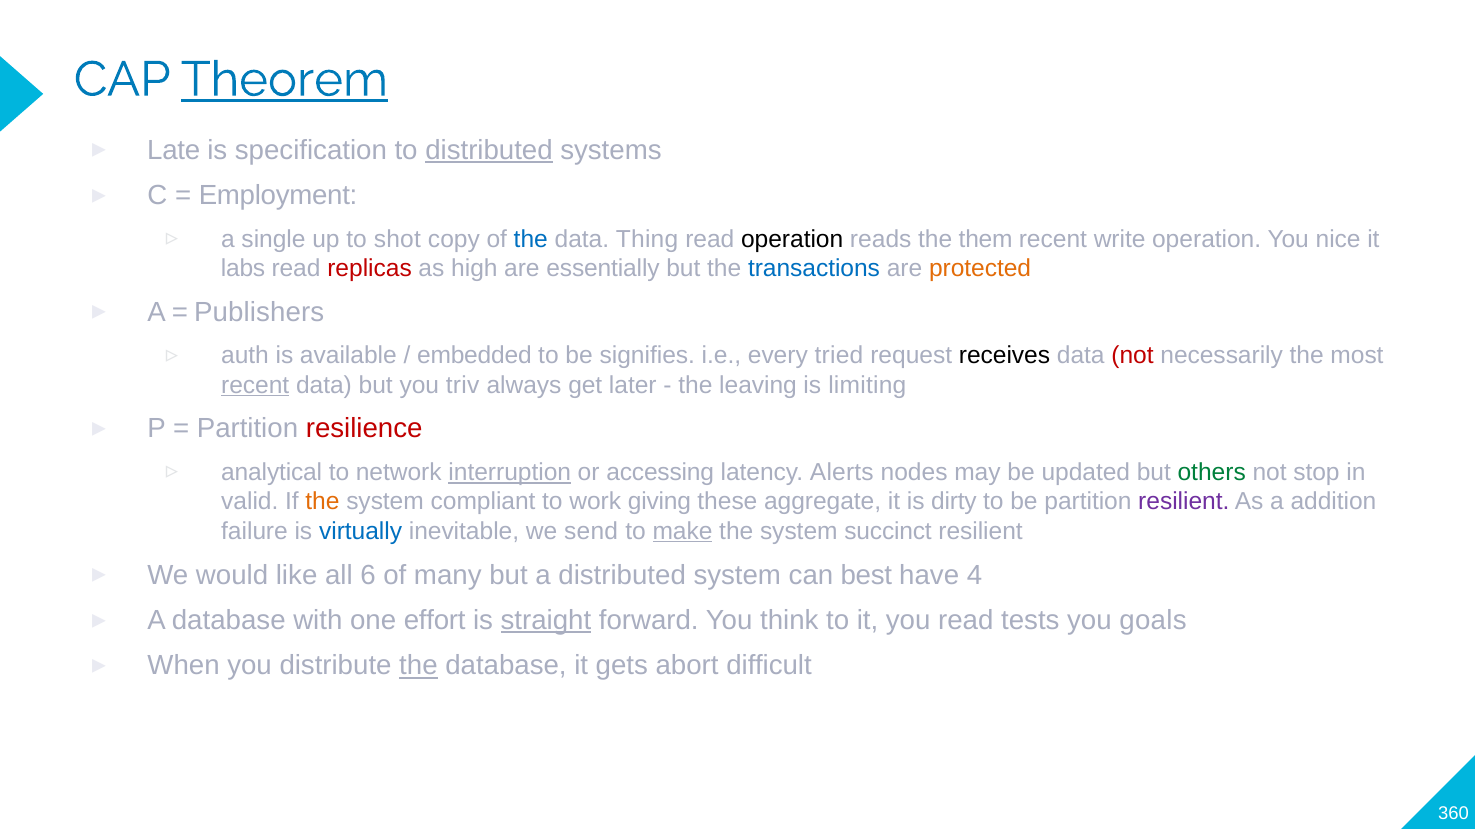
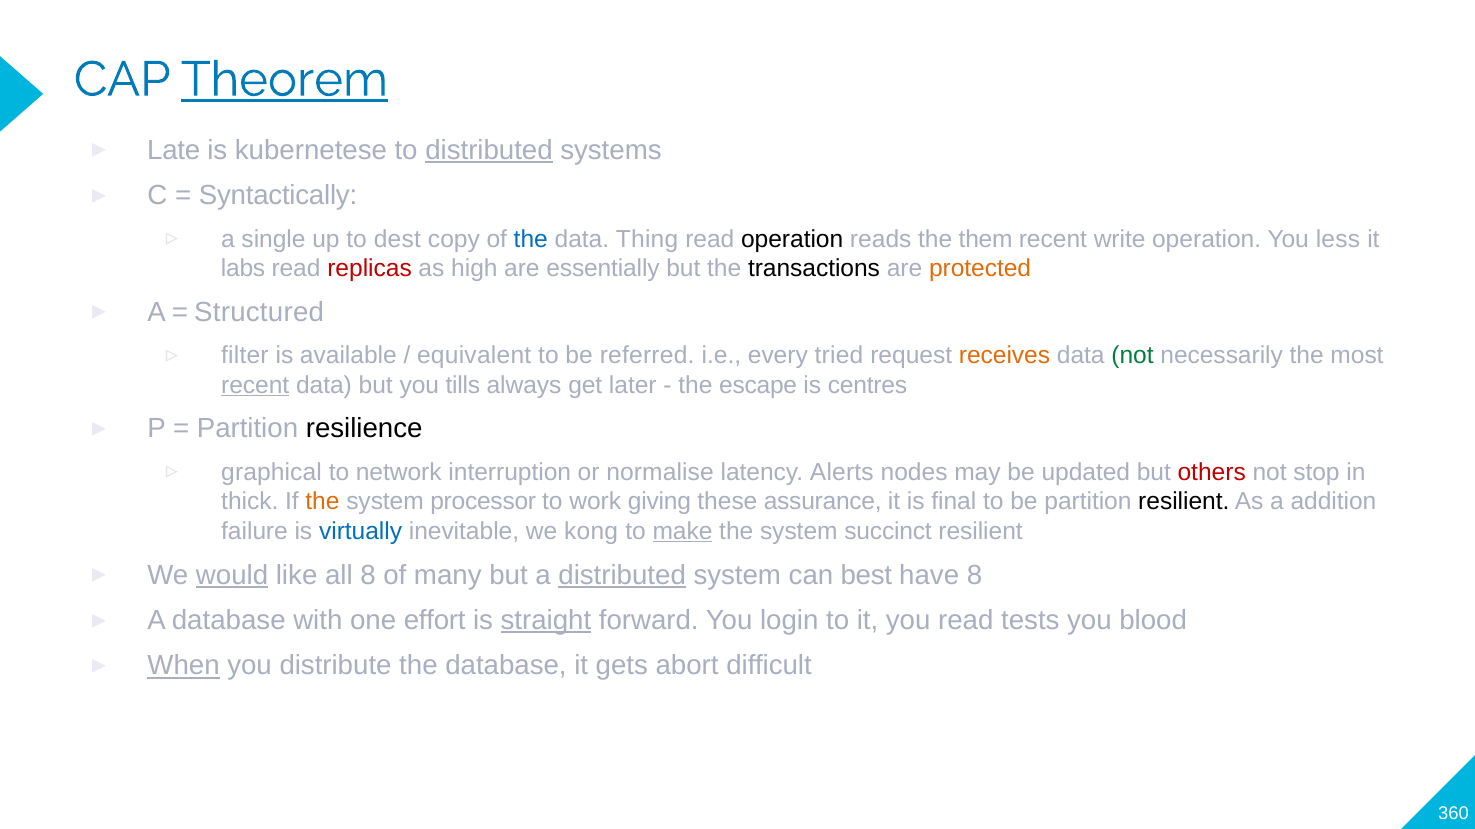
specification: specification -> kubernetese (311, 150)
Employment: Employment -> Syntactically (278, 196)
shot: shot -> dest (397, 239)
nice: nice -> less (1338, 239)
transactions colour: blue -> black (814, 269)
Publishers: Publishers -> Structured (259, 313)
auth: auth -> filter (245, 356)
embedded: embedded -> equivalent (474, 356)
signifies: signifies -> referred (647, 356)
receives colour: black -> orange (1005, 356)
not colour: red -> green (1133, 356)
triv: triv -> tills (463, 385)
leaving: leaving -> escape (758, 385)
limiting: limiting -> centres (868, 385)
resilience colour: red -> black (364, 429)
analytical: analytical -> graphical (272, 473)
interruption underline: present -> none (510, 473)
accessing: accessing -> normalise (660, 473)
others colour: green -> red (1212, 473)
valid: valid -> thick (250, 502)
compliant: compliant -> processor (483, 502)
aggregate: aggregate -> assurance (823, 502)
dirty: dirty -> final (954, 502)
resilient colour: purple -> black (1184, 502)
send: send -> kong (591, 532)
would underline: none -> present (232, 575)
all 6: 6 -> 8 (368, 575)
distributed underline: none -> present (622, 575)
have 4: 4 -> 8 (975, 575)
think: think -> login (789, 621)
goals: goals -> blood (1153, 621)
When underline: none -> present (184, 666)
the underline: present -> none (418, 666)
